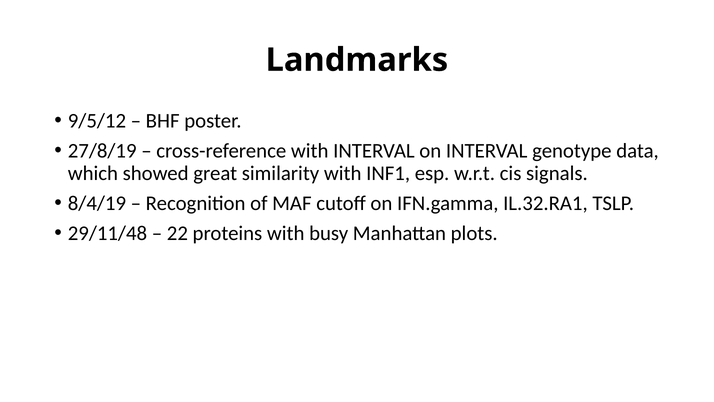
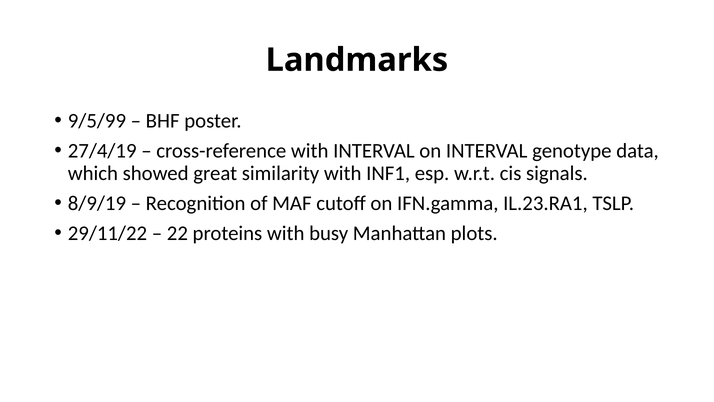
9/5/12: 9/5/12 -> 9/5/99 (97, 121)
27/8/19: 27/8/19 -> 27/4/19 (102, 151)
8/4/19: 8/4/19 -> 8/9/19 (97, 203)
IL.32.RA1: IL.32.RA1 -> IL.23.RA1 (545, 203)
29/11/48: 29/11/48 -> 29/11/22 (107, 233)
